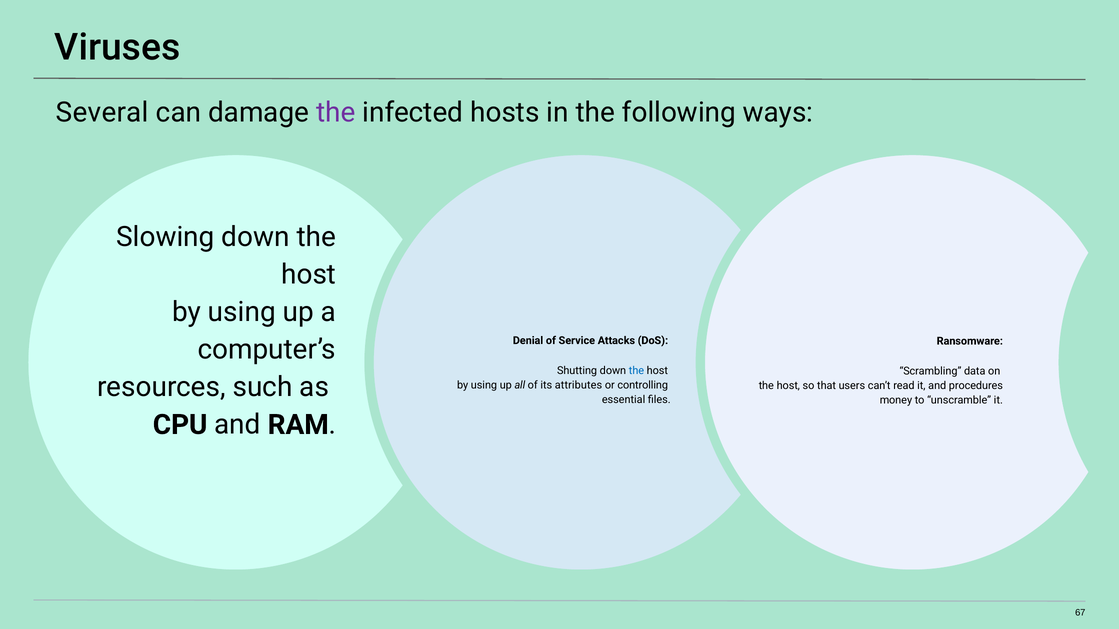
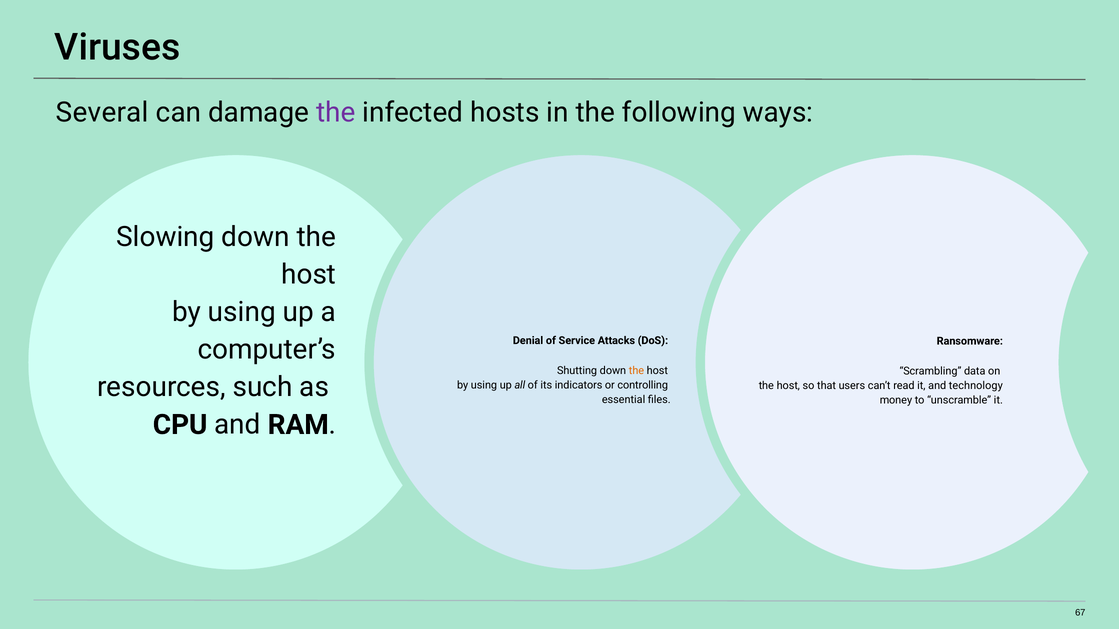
the colour: blue -> orange (636, 371)
attributes: attributes -> indicators (579, 385)
procedures: procedures -> technology (976, 386)
